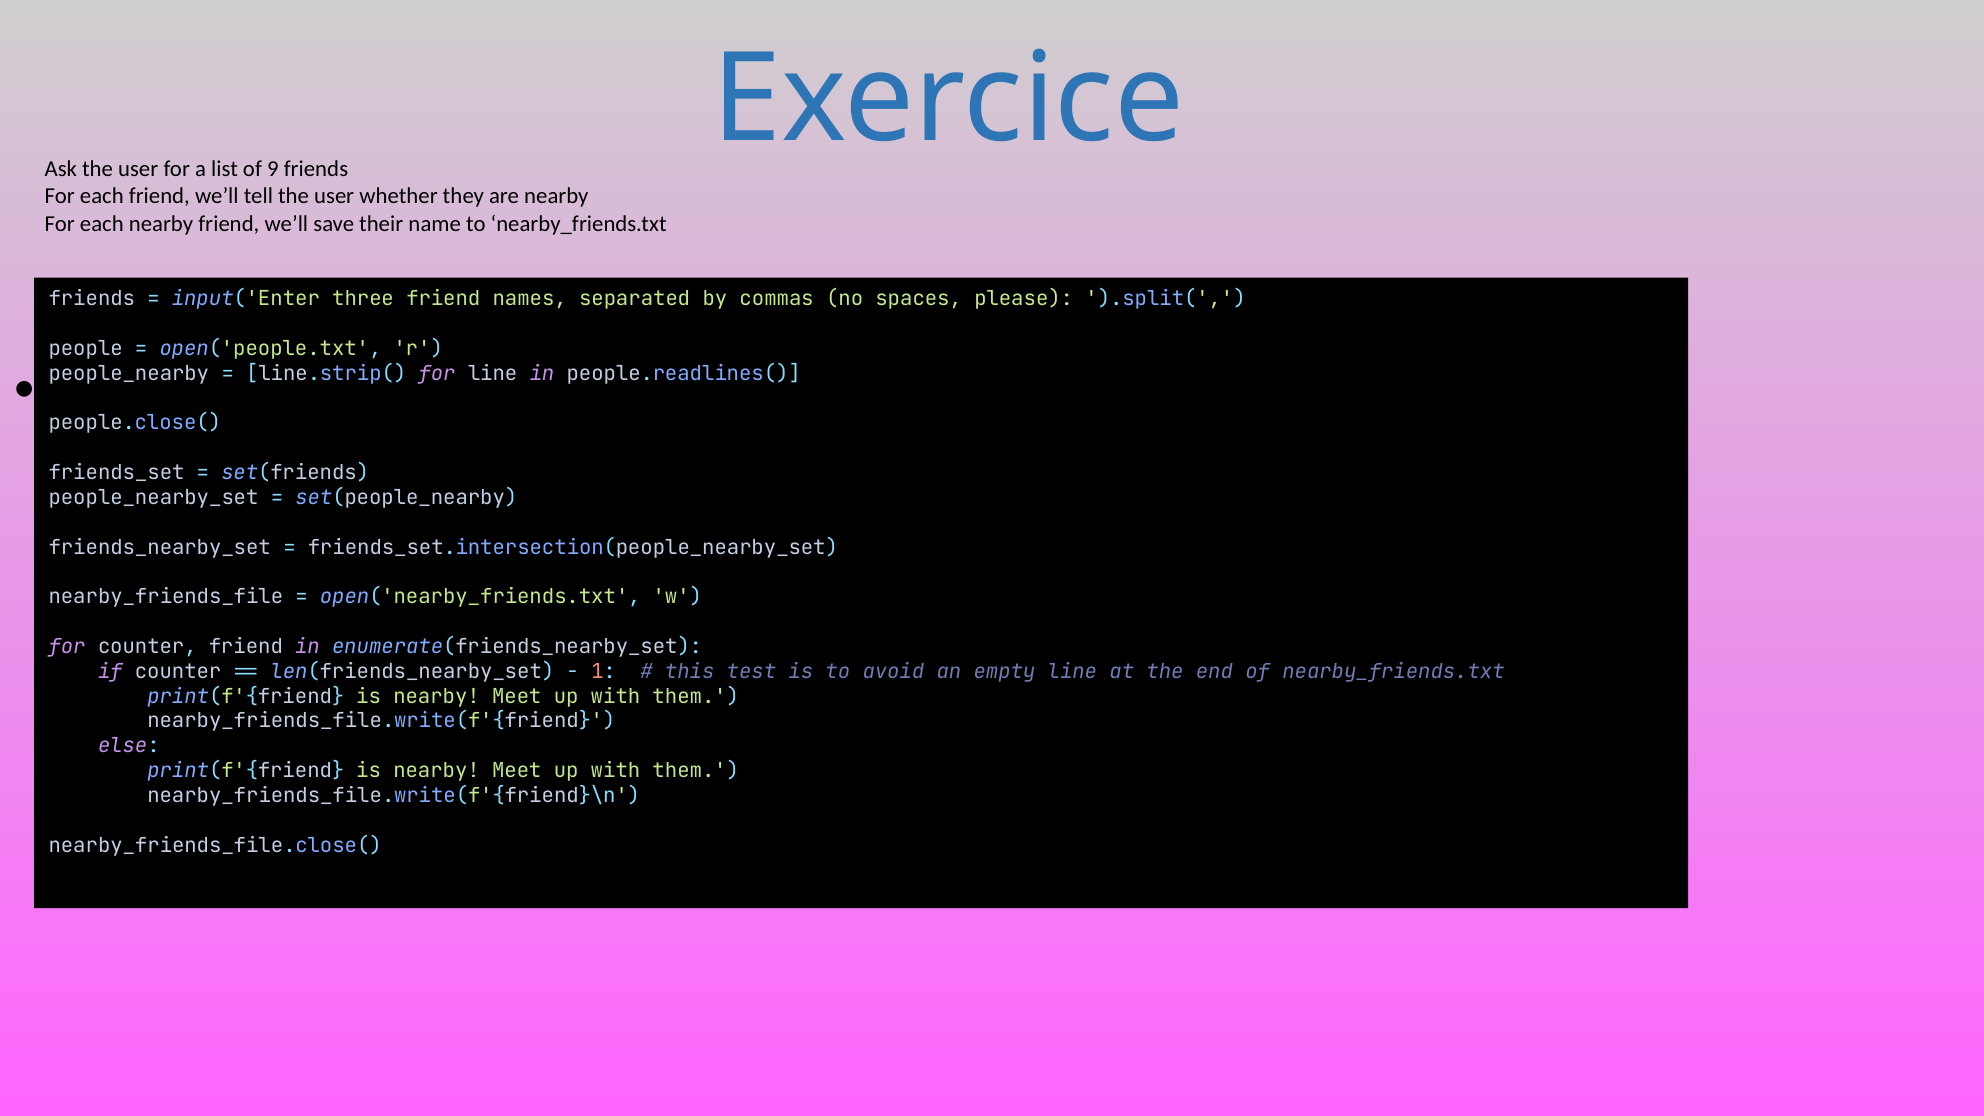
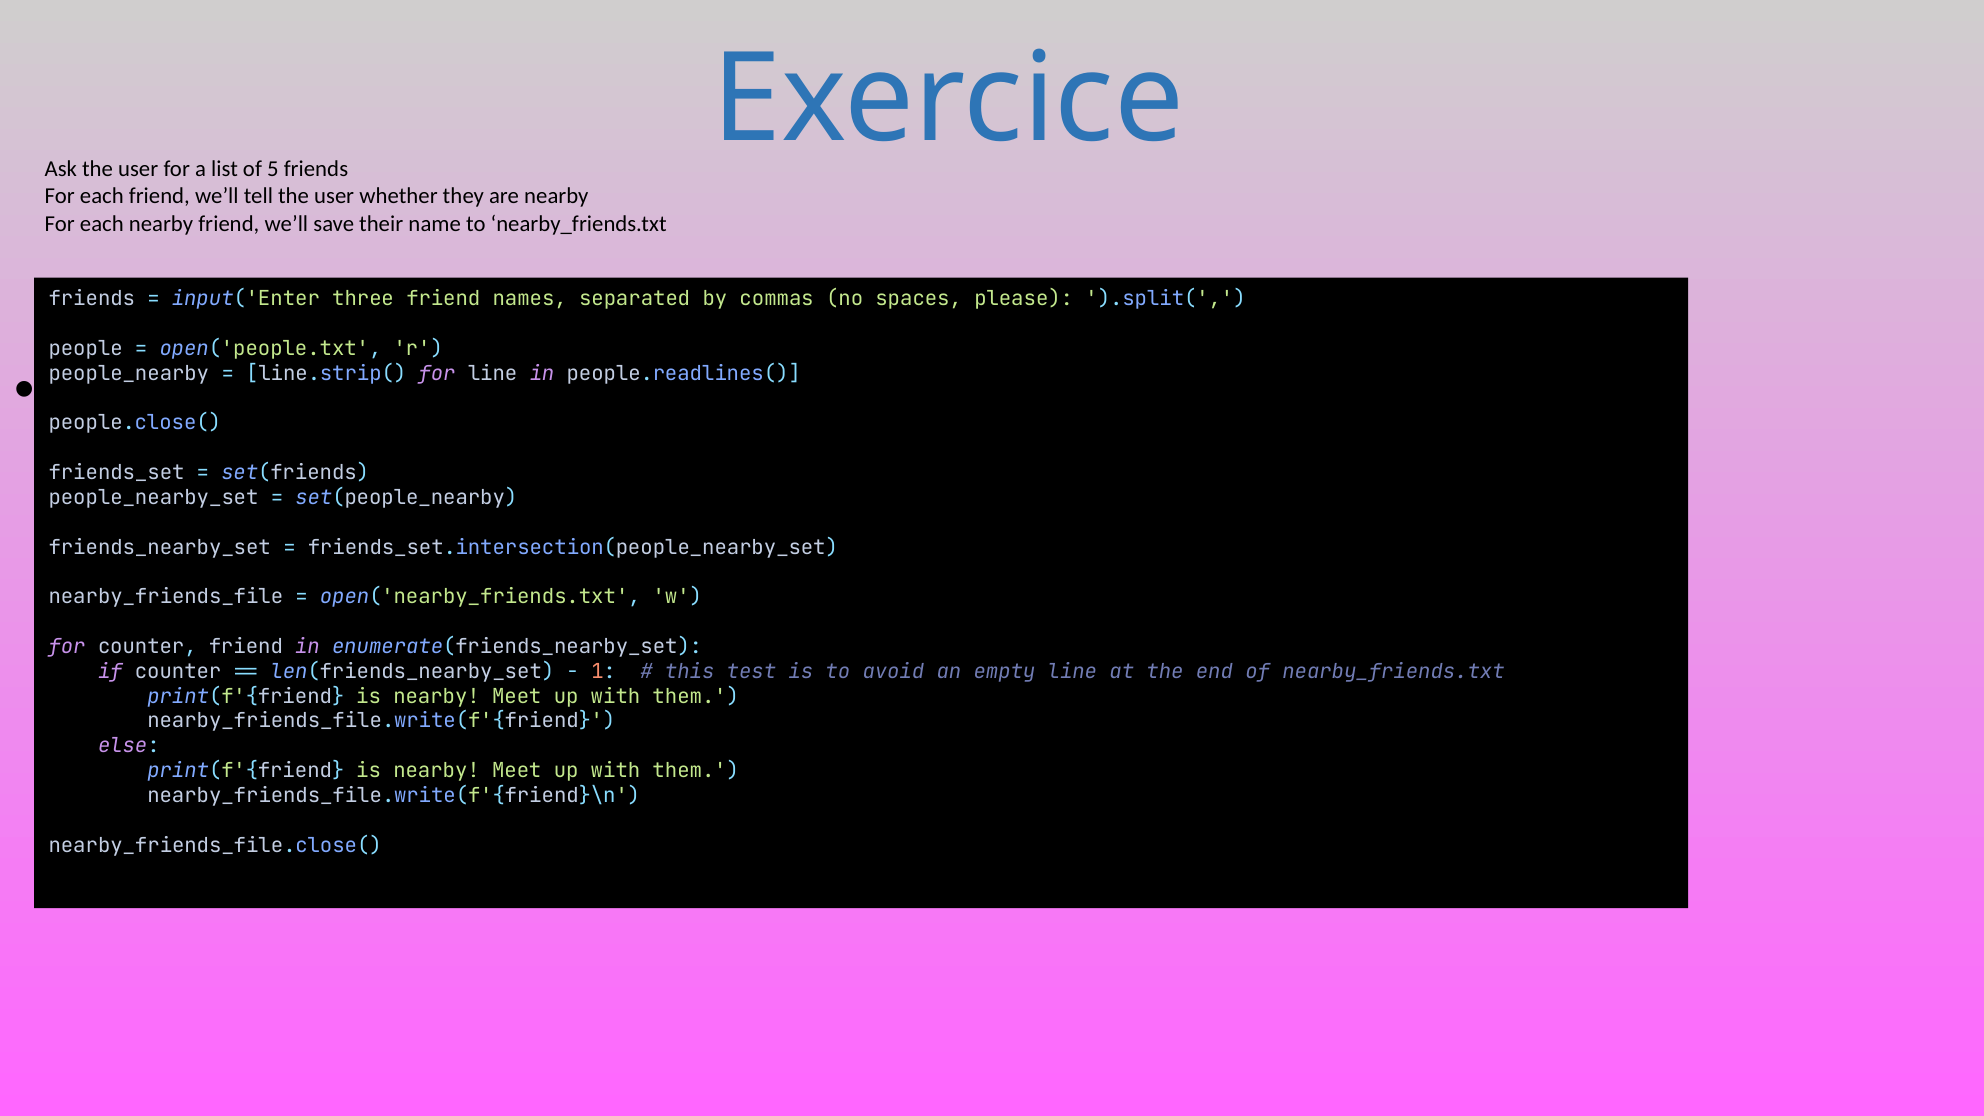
9: 9 -> 5 (273, 169)
